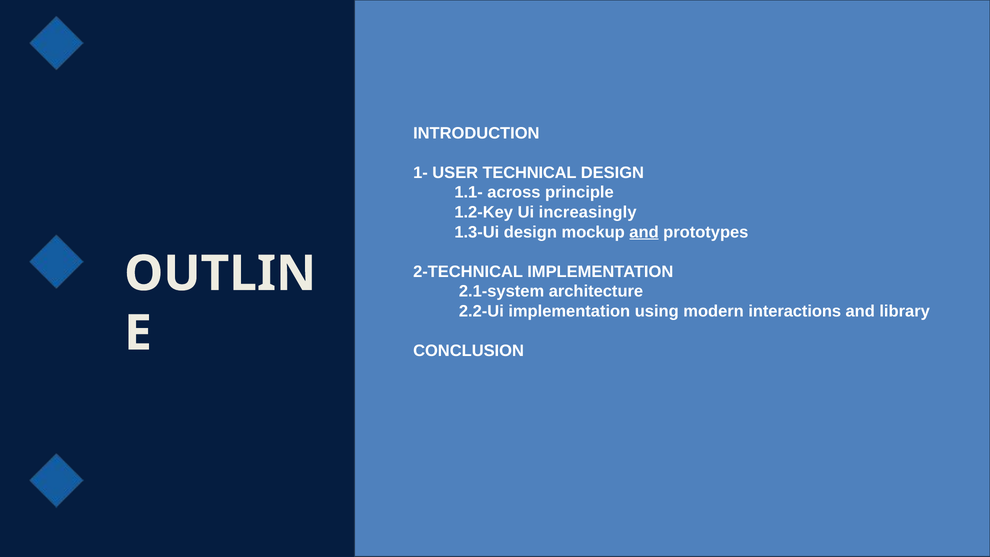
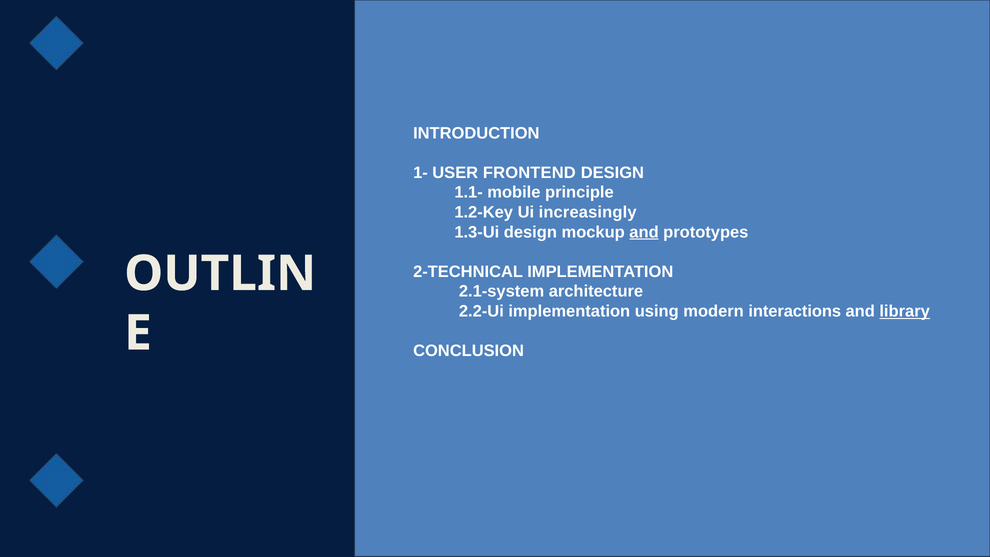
TECHNICAL: TECHNICAL -> FRONTEND (529, 173)
across: across -> mobile (514, 192)
library underline: none -> present (905, 311)
